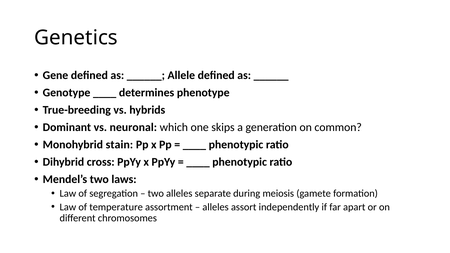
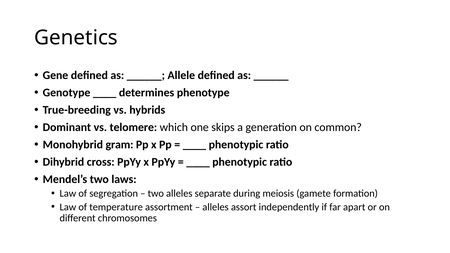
neuronal: neuronal -> telomere (133, 127)
stain: stain -> gram (120, 145)
